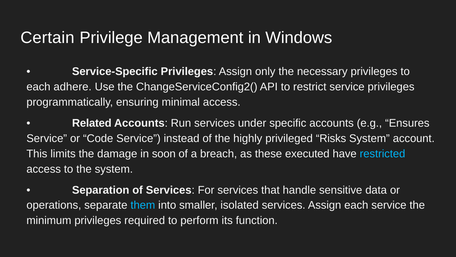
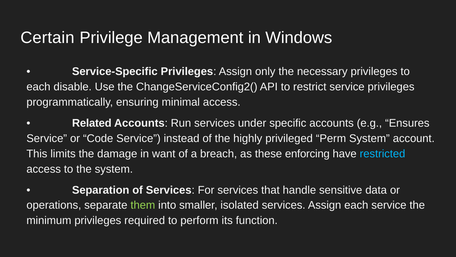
adhere: adhere -> disable (73, 87)
Risks: Risks -> Perm (331, 138)
soon: soon -> want (164, 153)
executed: executed -> enforcing (307, 153)
them colour: light blue -> light green (143, 205)
